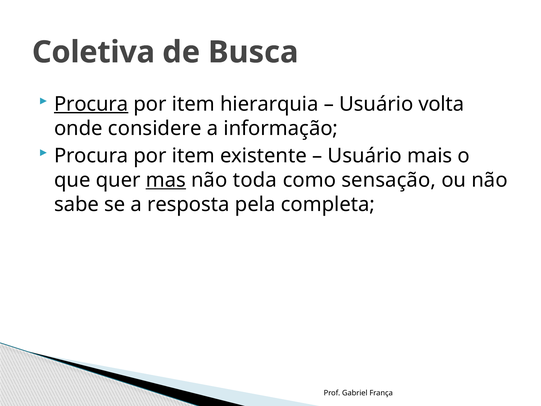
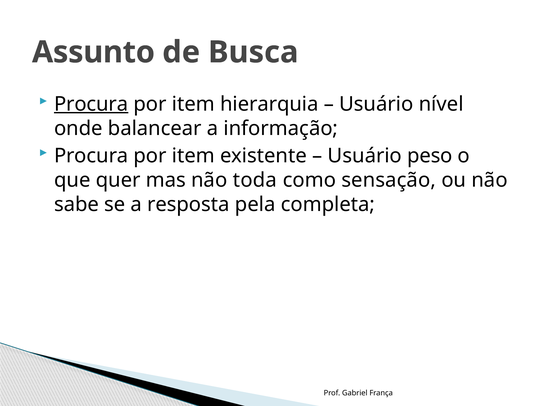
Coletiva: Coletiva -> Assunto (93, 52)
volta: volta -> nível (441, 104)
considere: considere -> balancear (155, 128)
mais: mais -> peso (430, 156)
mas underline: present -> none (166, 180)
